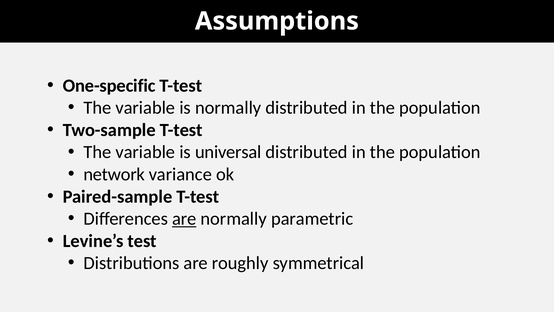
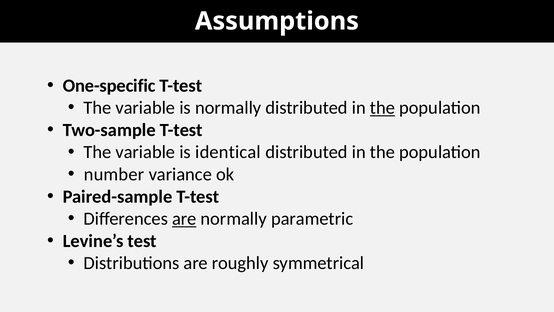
the underline: none -> present (382, 108)
universal: universal -> identical (228, 152)
network: network -> number (114, 174)
